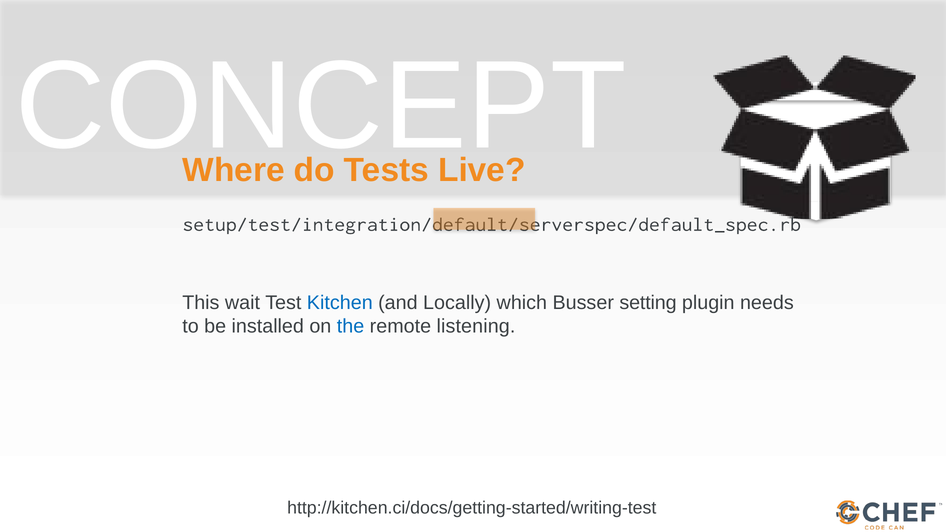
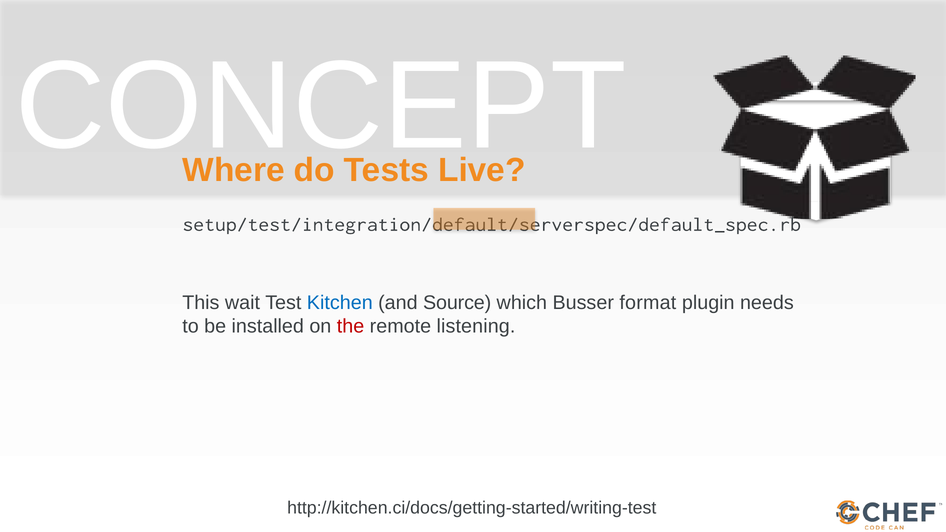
Locally: Locally -> Source (457, 303)
setting: setting -> format (648, 303)
the colour: blue -> red (351, 327)
